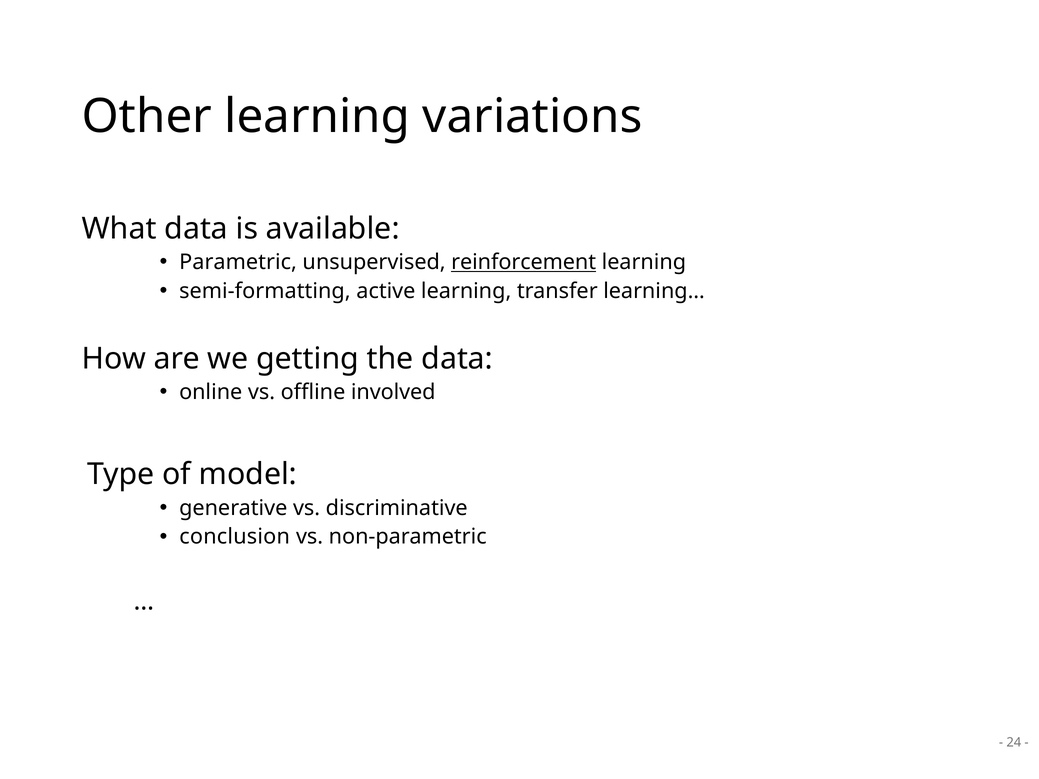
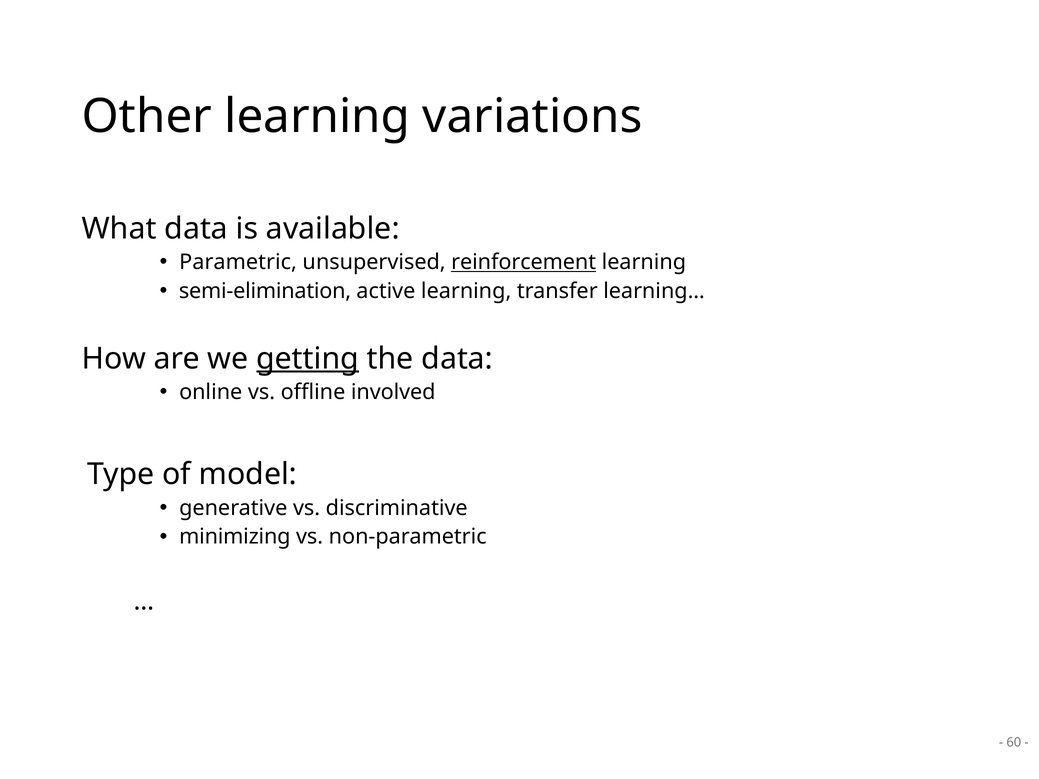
semi-formatting: semi-formatting -> semi-elimination (265, 291)
getting underline: none -> present (308, 359)
conclusion: conclusion -> minimizing (235, 537)
24: 24 -> 60 (1014, 743)
